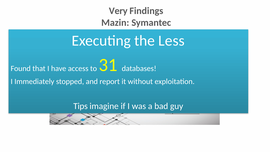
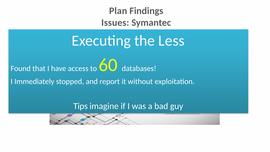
Very: Very -> Plan (118, 11)
Mazin: Mazin -> Issues (115, 23)
31: 31 -> 60 (108, 65)
